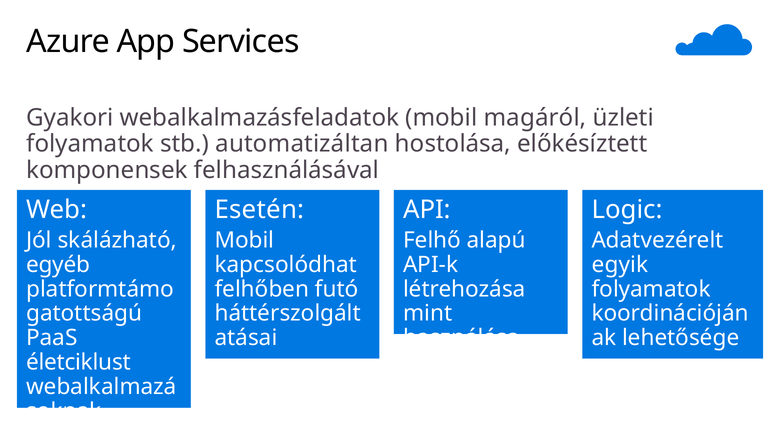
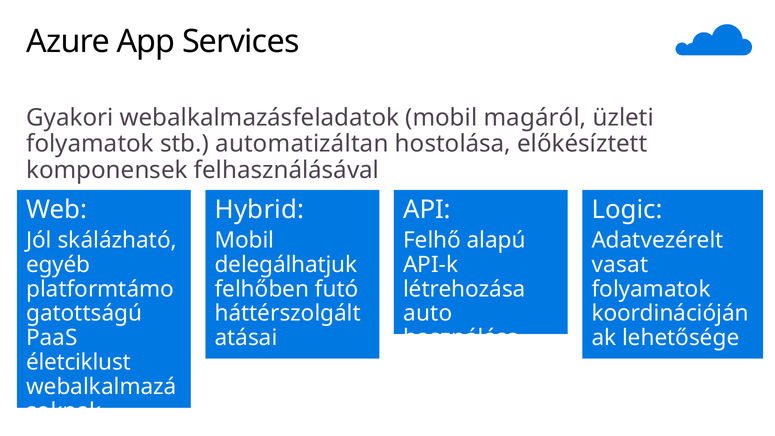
Esetén: Esetén -> Hybrid (259, 210)
kapcsolódhat: kapcsolódhat -> delegálhatjuk (286, 265)
egyik: egyik -> vasat (620, 265)
mint: mint -> auto (428, 313)
